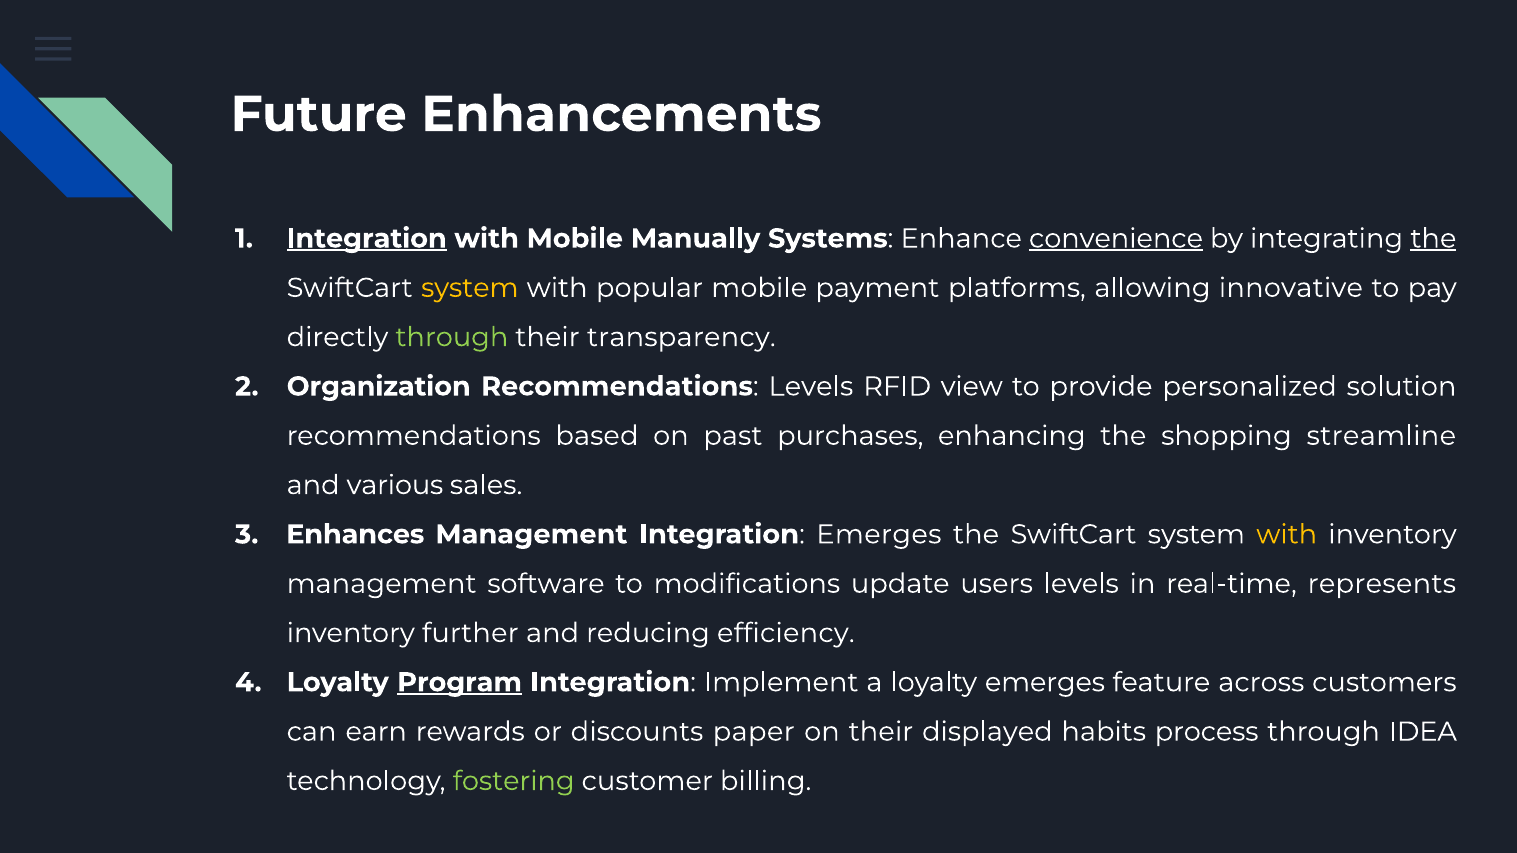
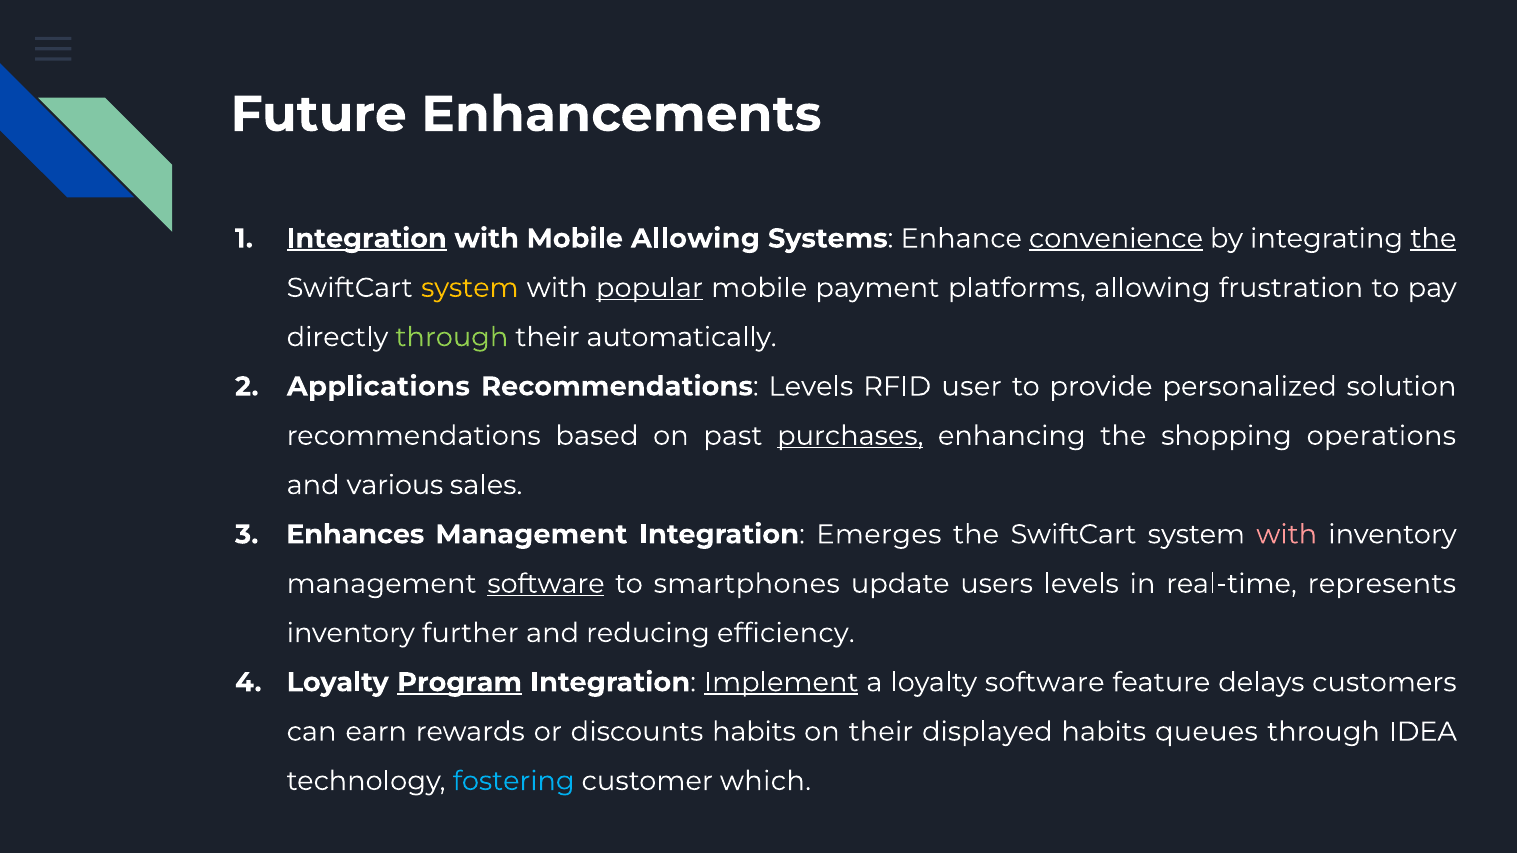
Mobile Manually: Manually -> Allowing (695, 239)
popular underline: none -> present (649, 288)
innovative: innovative -> frustration (1291, 288)
transparency: transparency -> automatically (681, 337)
Organization: Organization -> Applications (378, 387)
view: view -> user (971, 387)
purchases underline: none -> present (850, 436)
streamline: streamline -> operations (1381, 436)
with colour: yellow -> pink (1287, 535)
software underline: none -> present (546, 584)
modifications: modifications -> smartphones (747, 584)
Implement underline: none -> present (781, 683)
loyalty emerges: emerges -> software (1045, 683)
across: across -> delays (1261, 683)
discounts paper: paper -> habits (754, 732)
process: process -> queues (1206, 732)
fostering colour: light green -> light blue (514, 781)
billing: billing -> which (765, 781)
